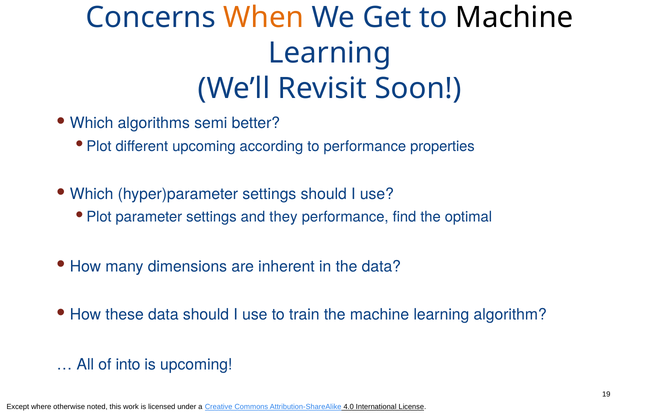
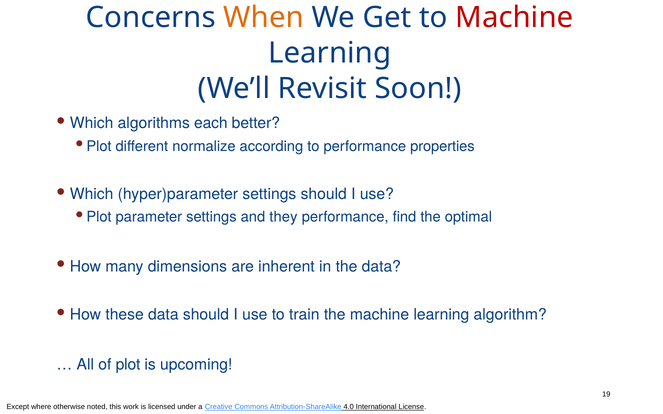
Machine colour: black -> red (514, 18)
semi: semi -> each (211, 123)
different upcoming: upcoming -> normalize (204, 146)
of into: into -> plot (128, 365)
